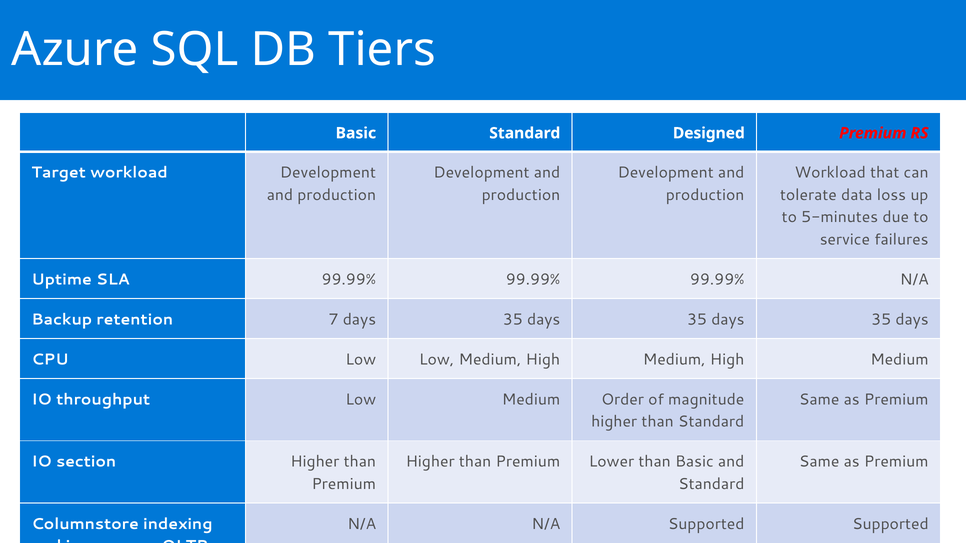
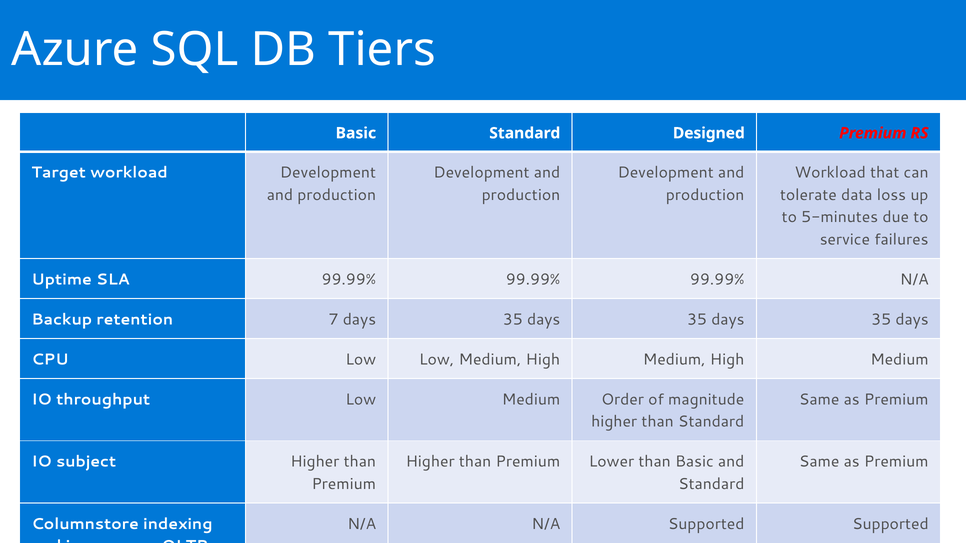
section: section -> subject (86, 462)
